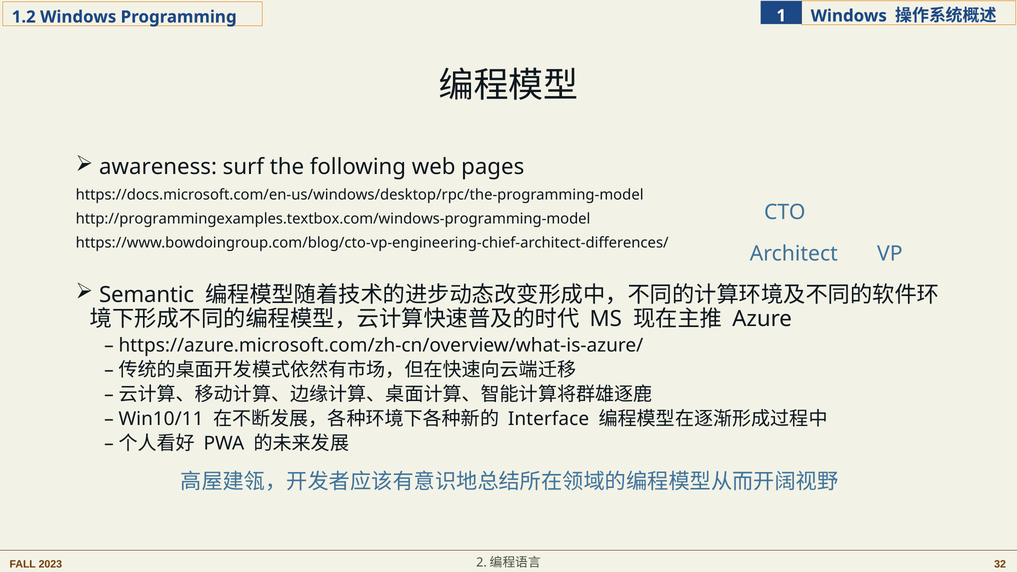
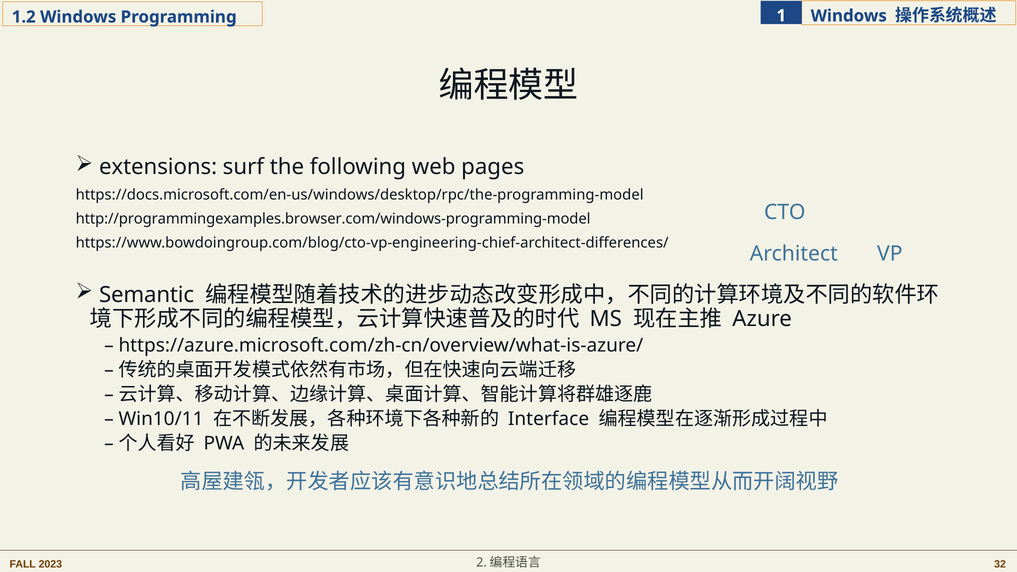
awareness: awareness -> extensions (158, 167)
http://programmingexamples.textbox.com/windows-programming-model: http://programmingexamples.textbox.com/windows-programming-model -> http://programmingexamples.browser.com/windows-programming-model (333, 219)
